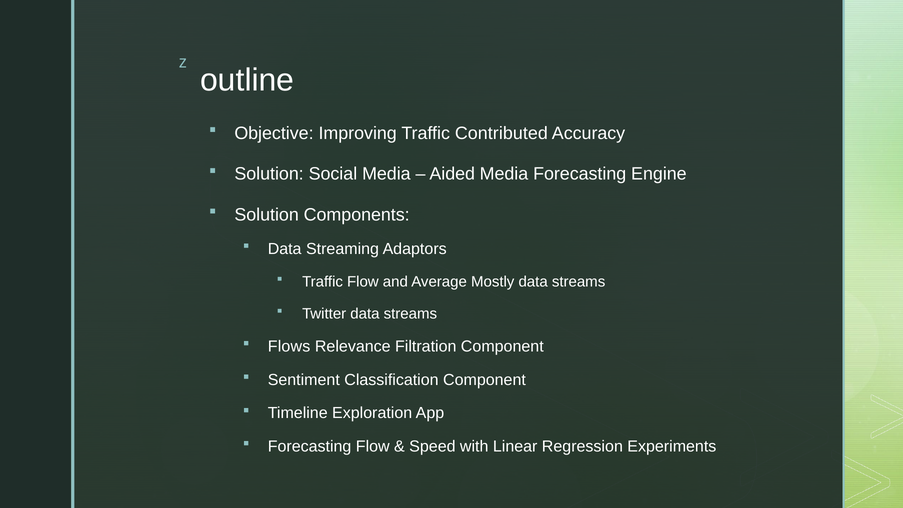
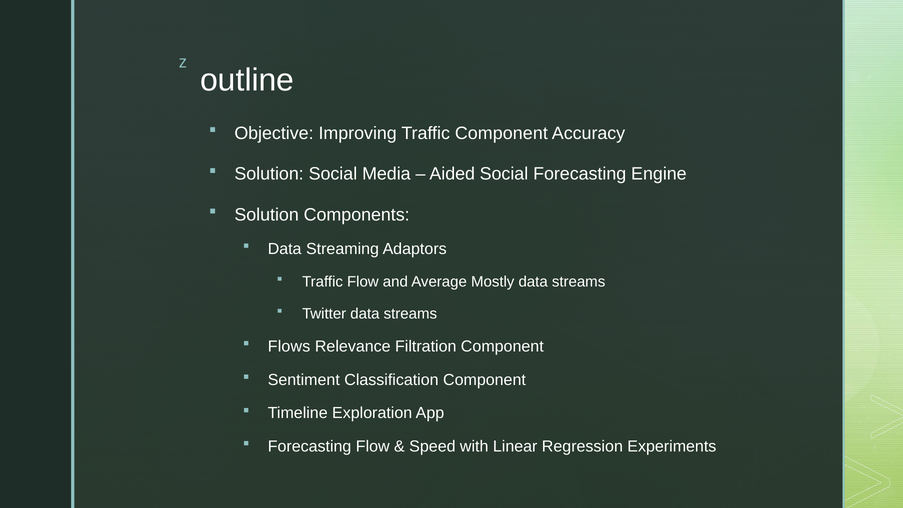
Traffic Contributed: Contributed -> Component (501, 133)
Aided Media: Media -> Social (504, 174)
